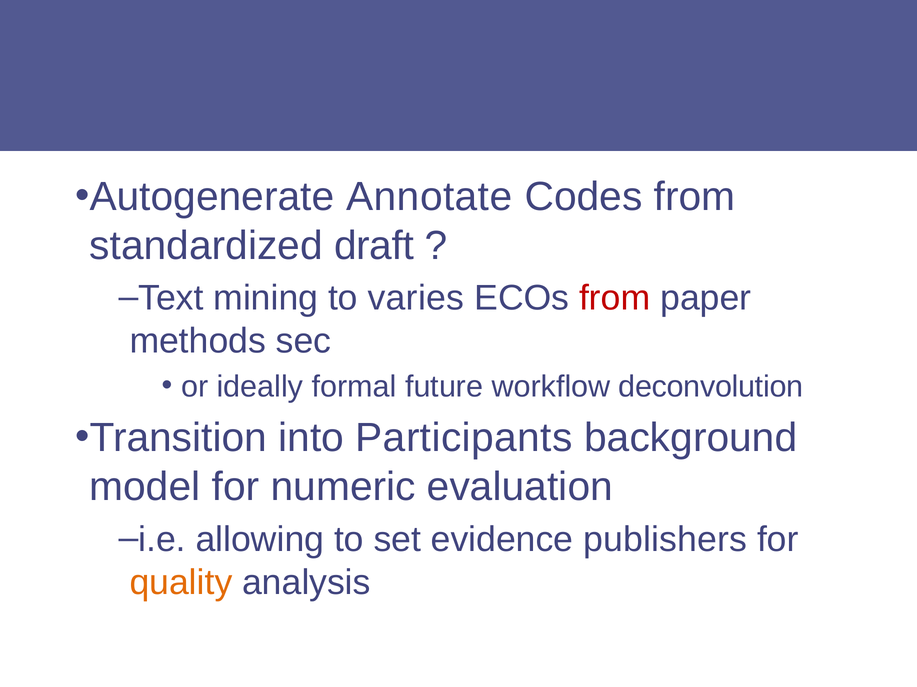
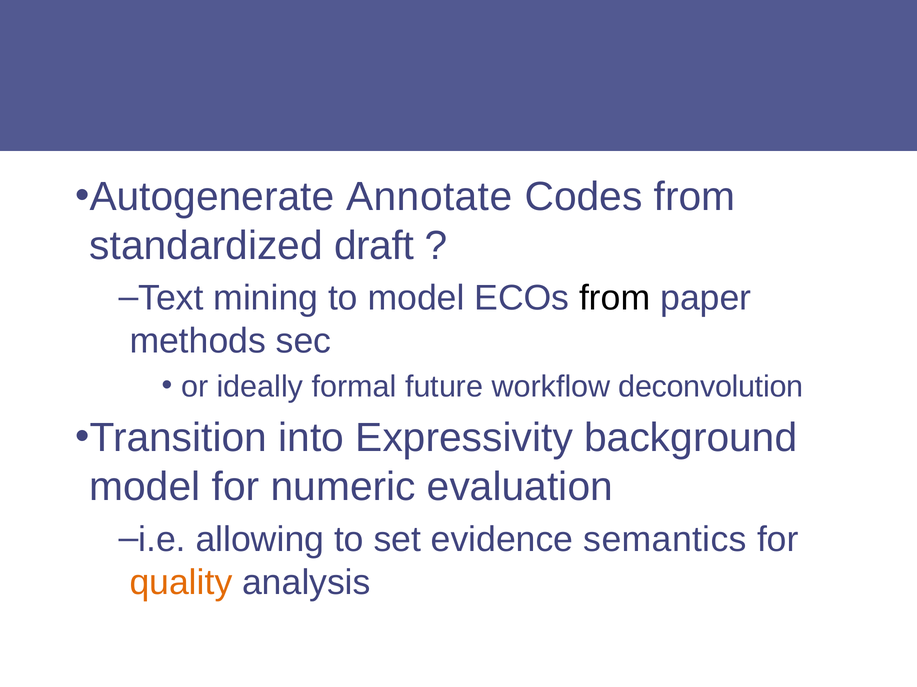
to varies: varies -> model (416, 299)
from colour: red -> black (615, 299)
Participants: Participants -> Expressivity (464, 439)
publishers: publishers -> semantics (665, 540)
